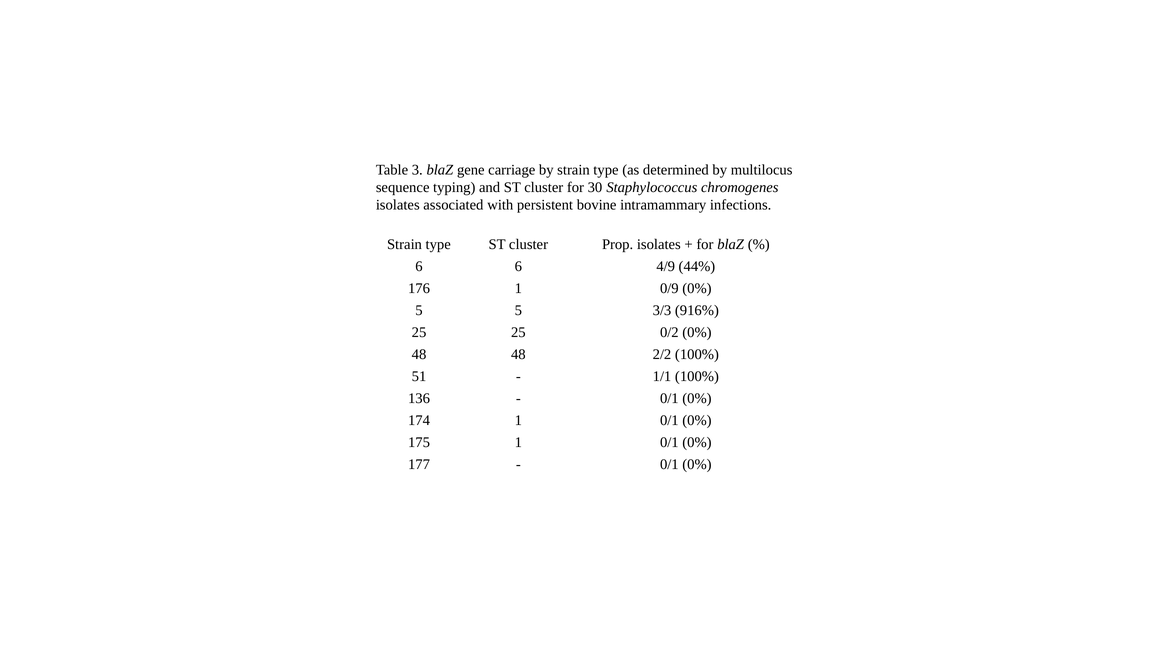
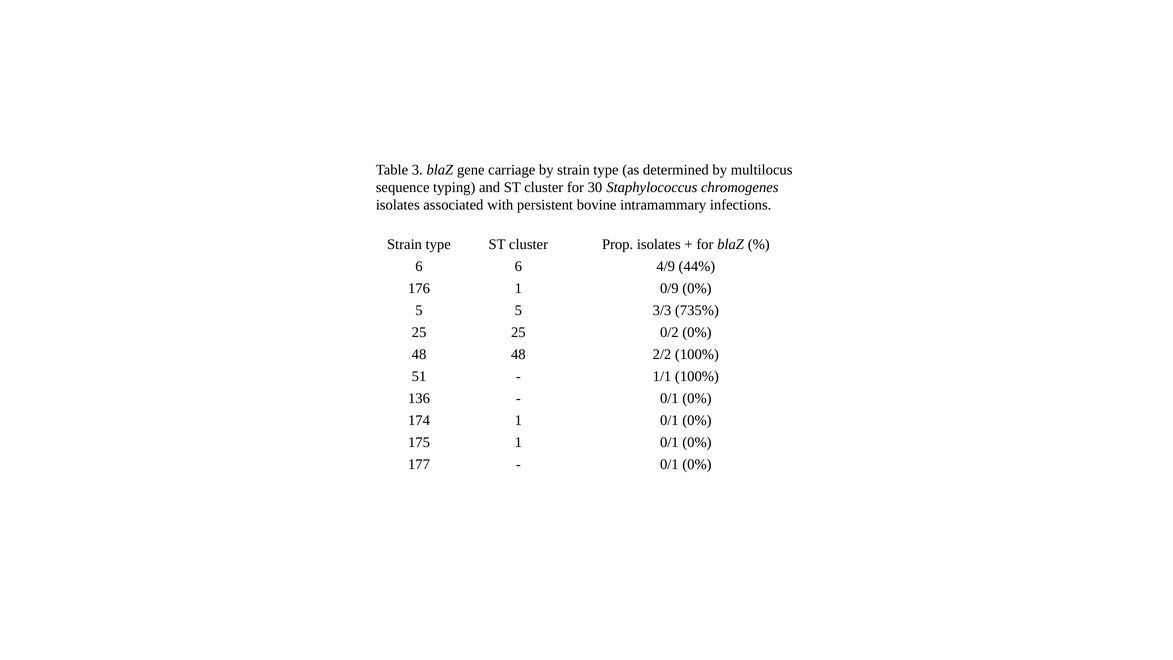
916%: 916% -> 735% (697, 310)
